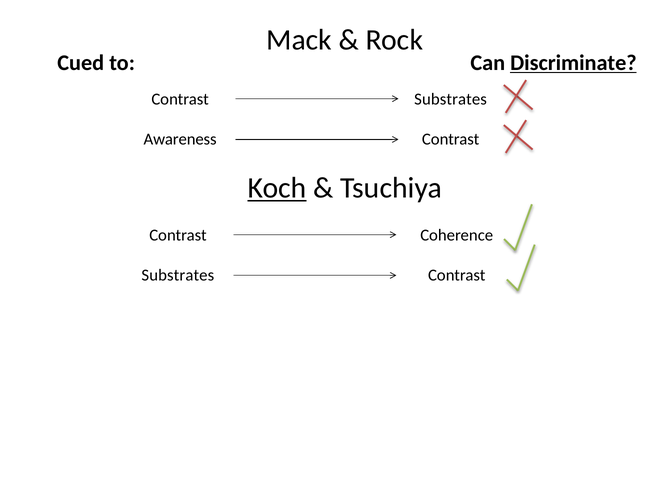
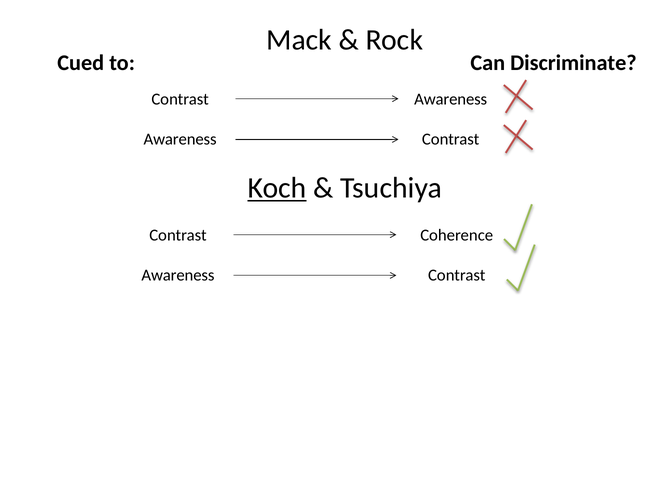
Discriminate underline: present -> none (573, 63)
Substrates: Substrates -> Awareness (451, 99)
Substrates: Substrates -> Awareness (178, 275)
